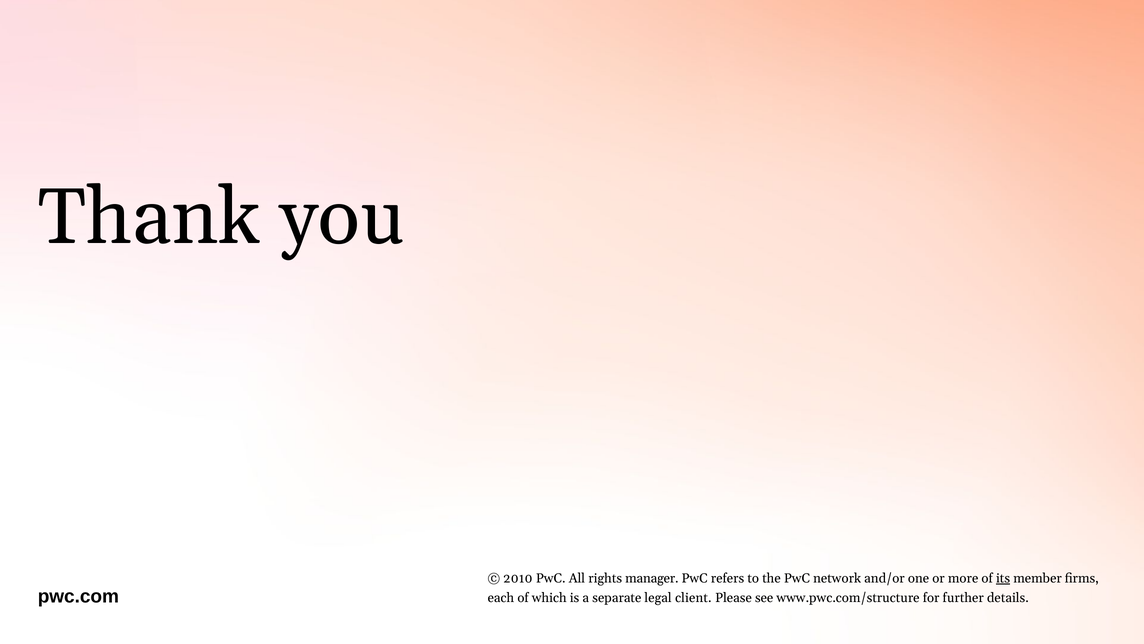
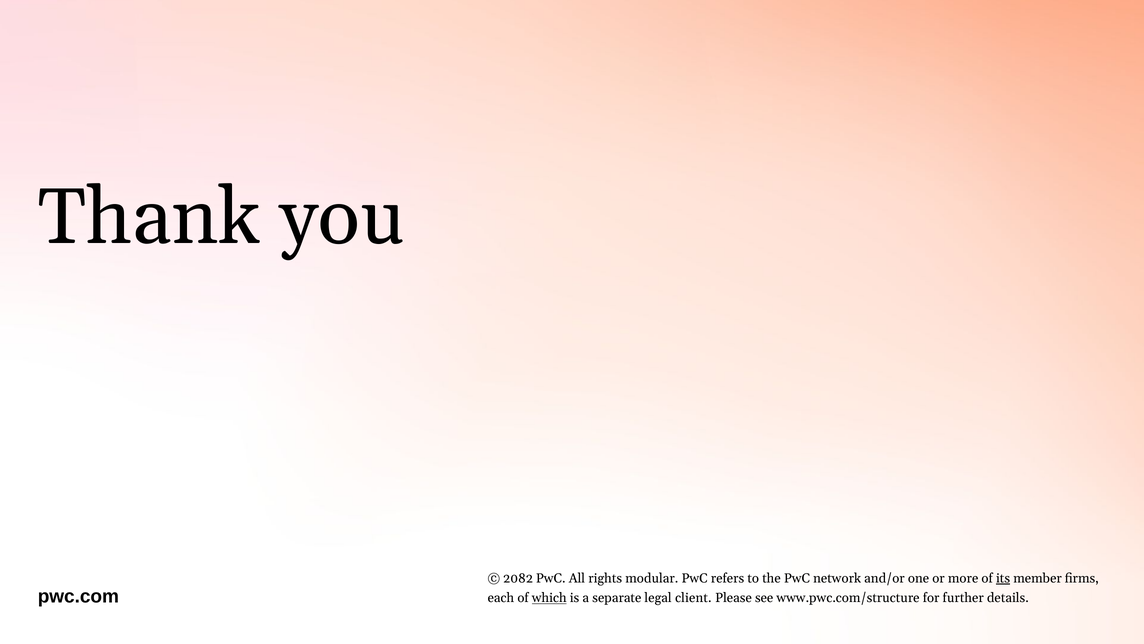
2010: 2010 -> 2082 (518, 578)
manager: manager -> modular (652, 578)
which underline: none -> present (549, 598)
